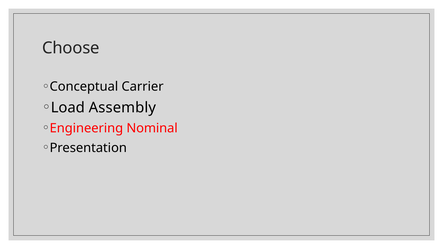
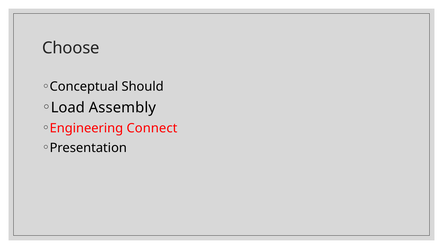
Carrier: Carrier -> Should (143, 87)
Nominal: Nominal -> Connect (152, 128)
